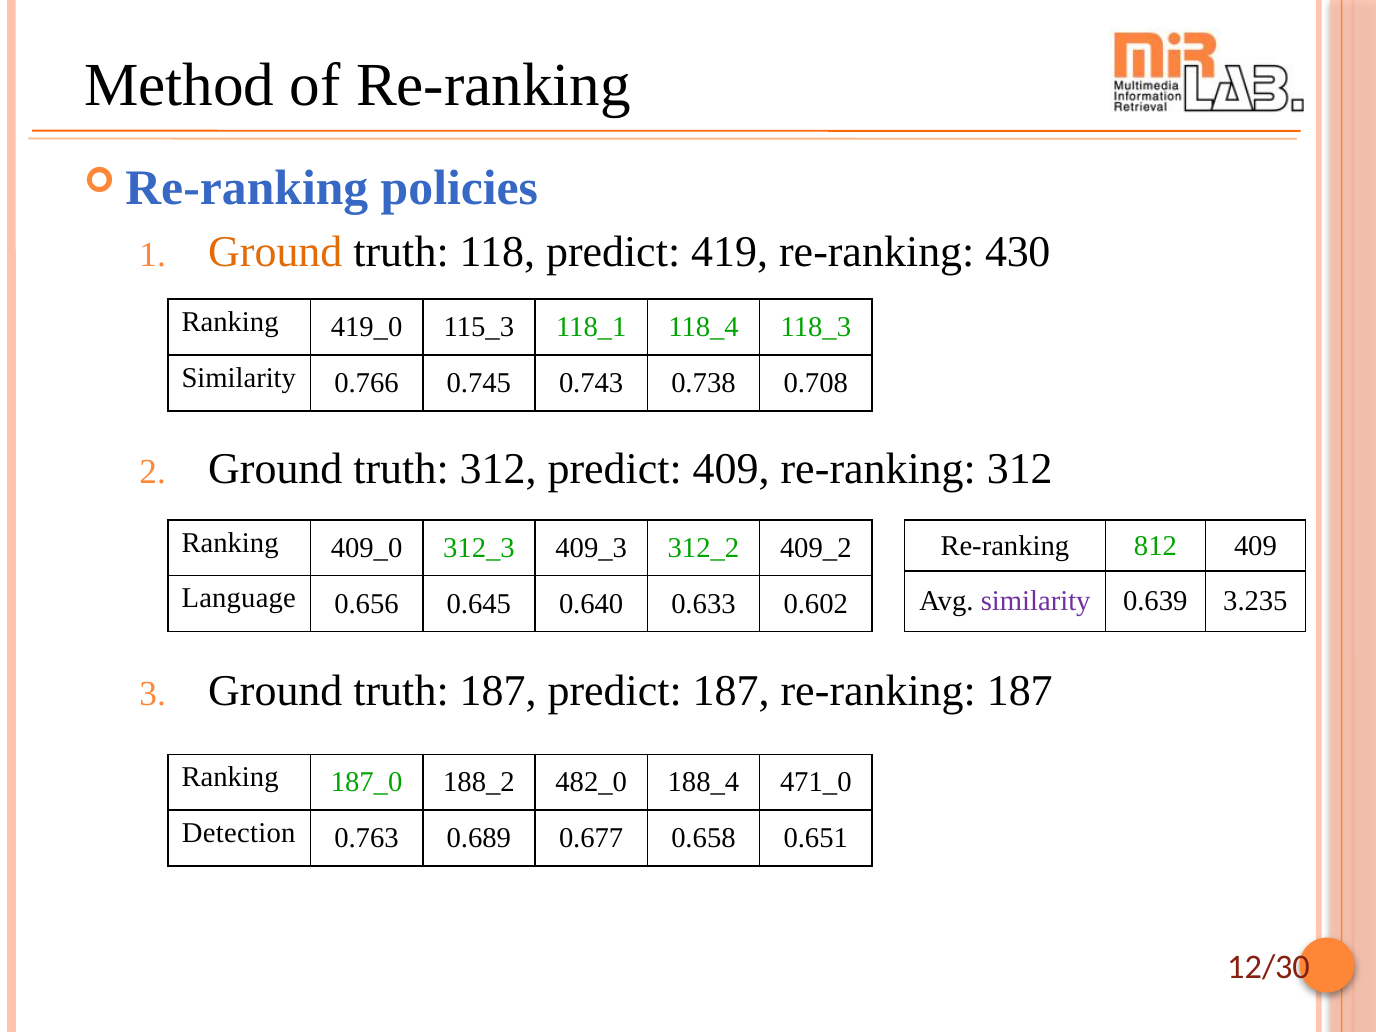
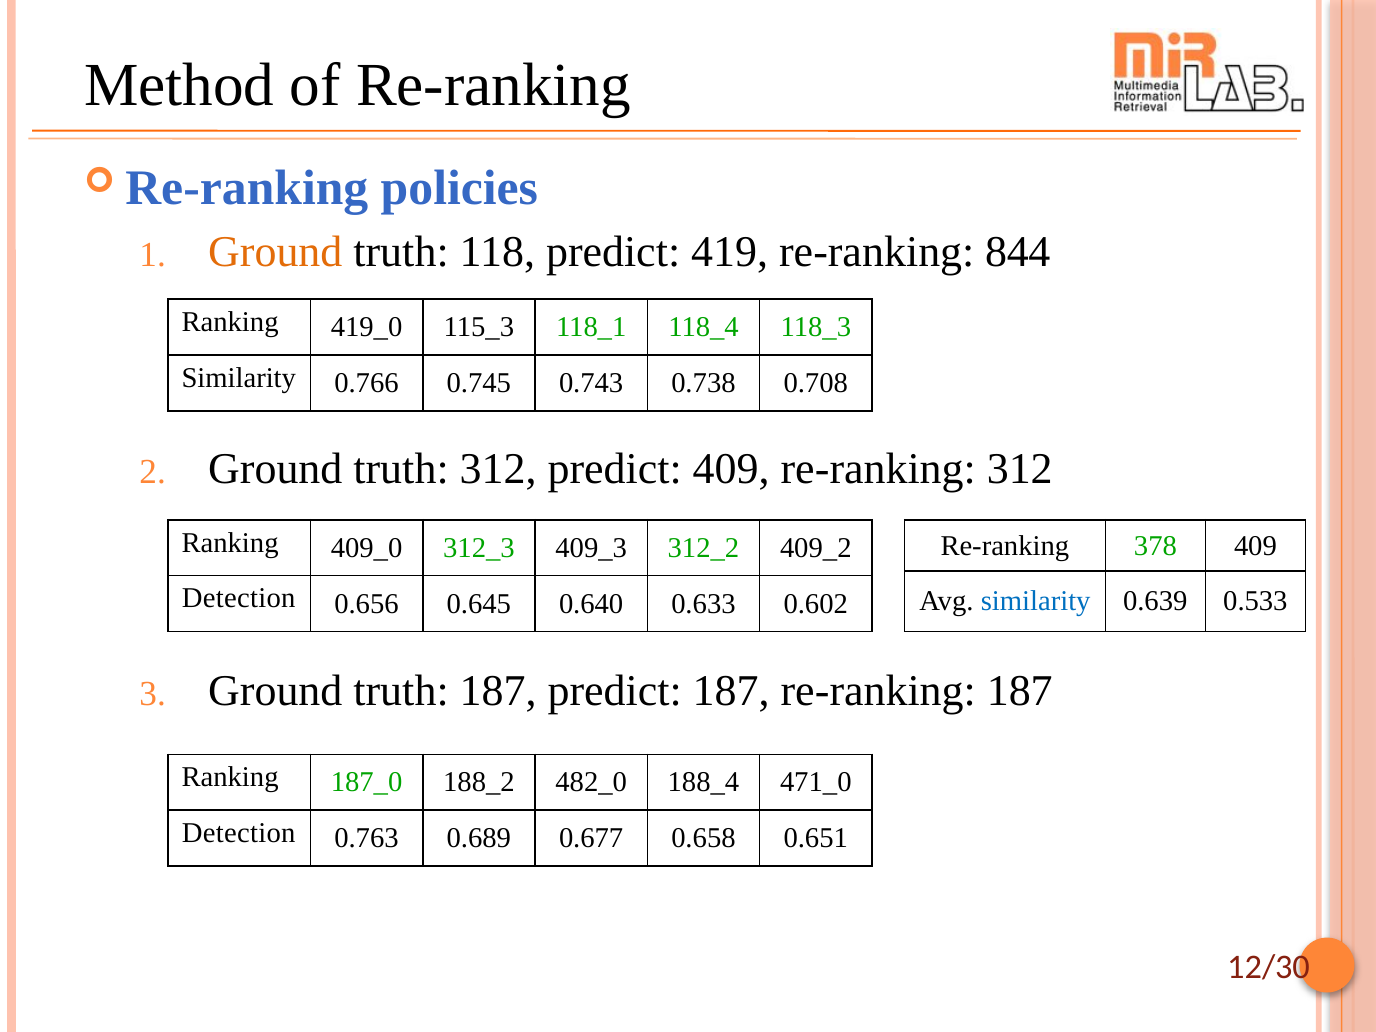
430: 430 -> 844 (1018, 252)
812: 812 -> 378 (1155, 546)
Language: Language -> Detection (239, 598)
similarity colour: purple -> blue (1036, 602)
3.235: 3.235 -> 0.533 (1255, 602)
